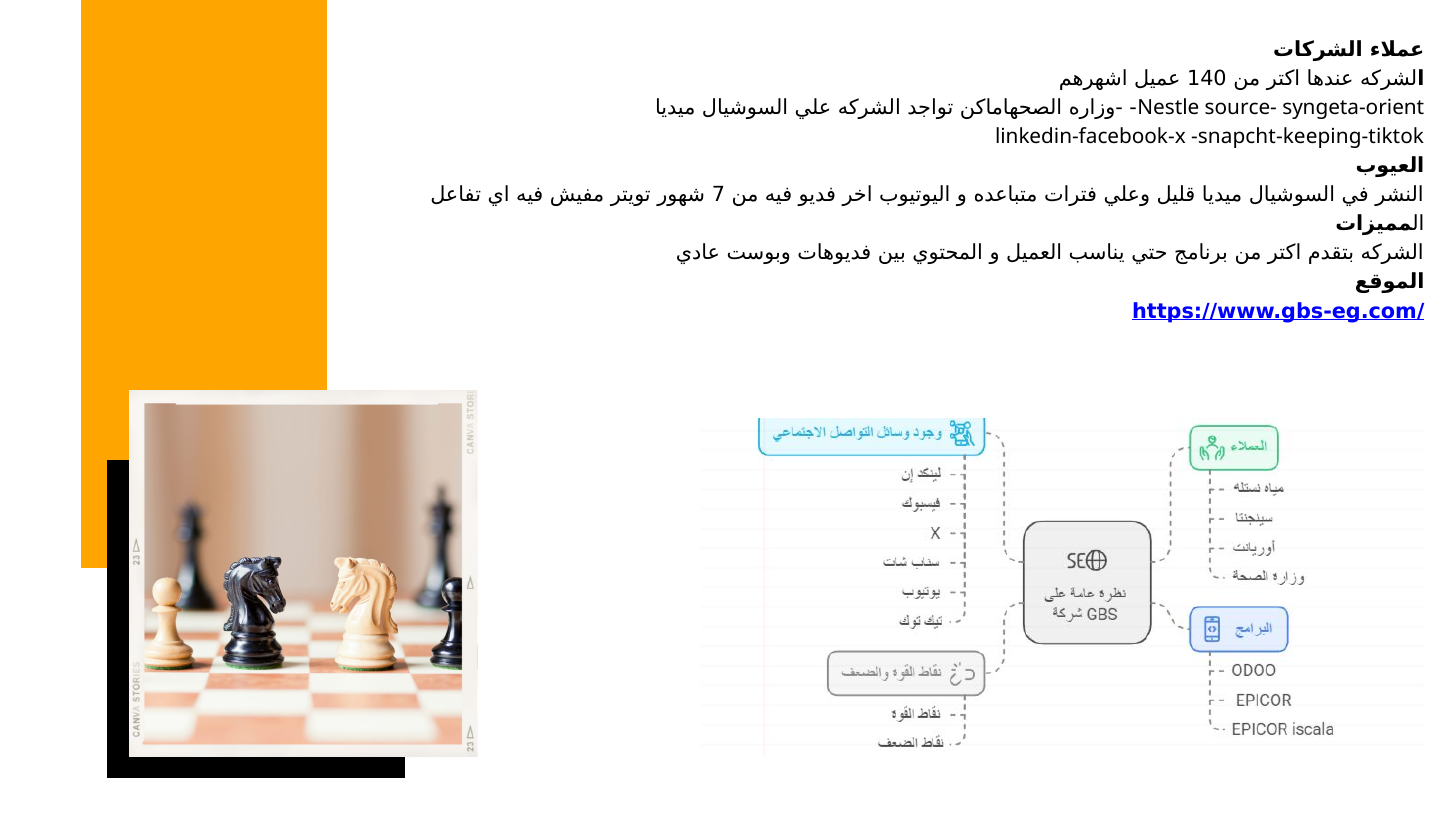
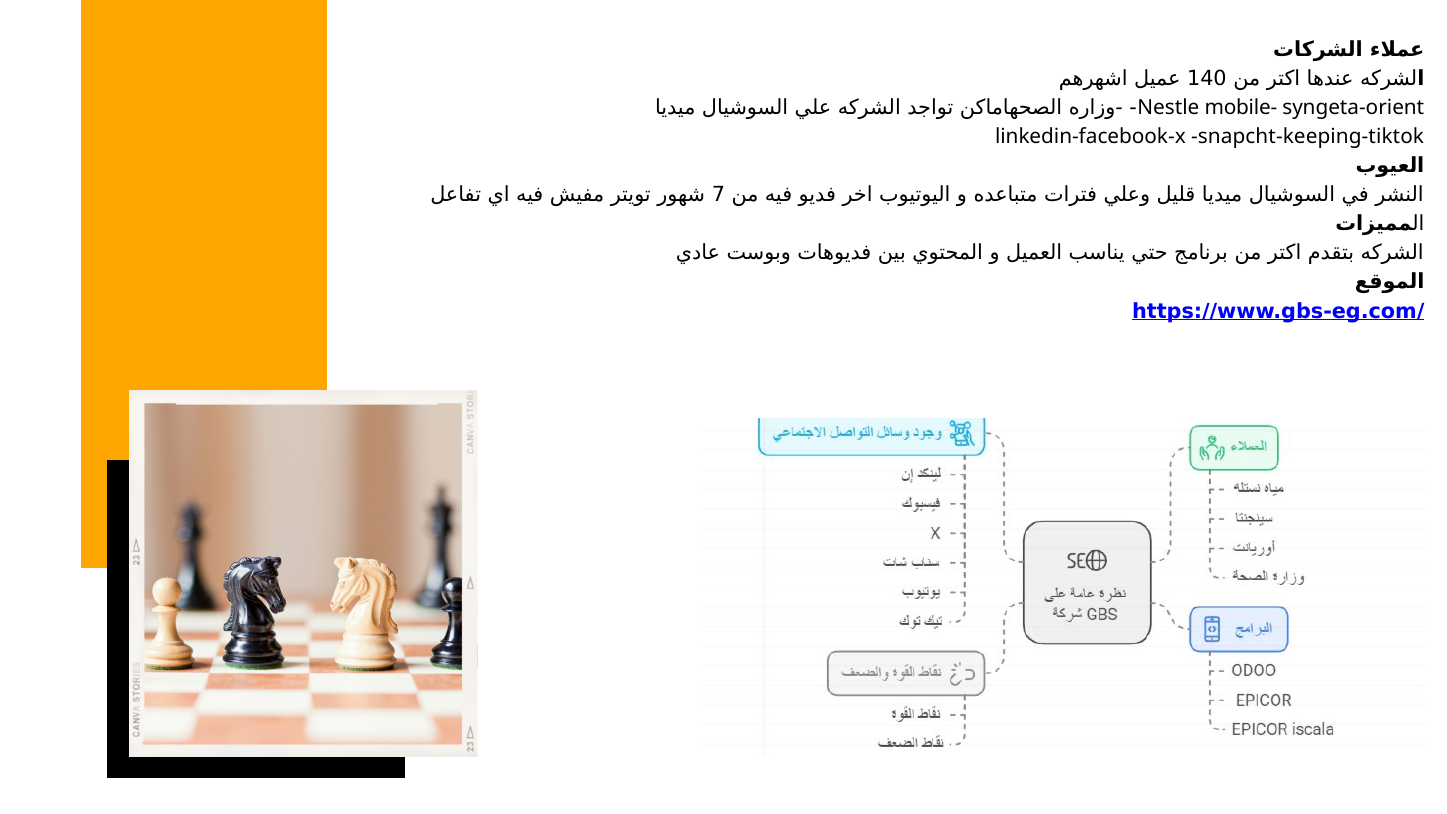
source-: source- -> mobile- (1241, 107)
